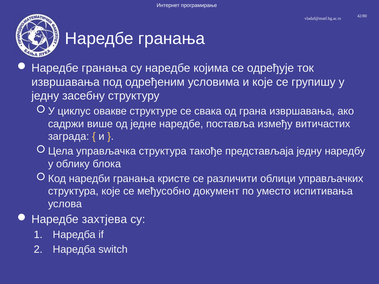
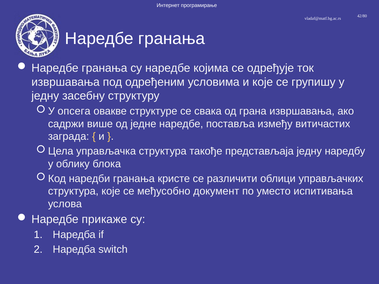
циклус: циклус -> опсега (74, 111)
захтјева: захтјева -> прикаже (104, 220)
